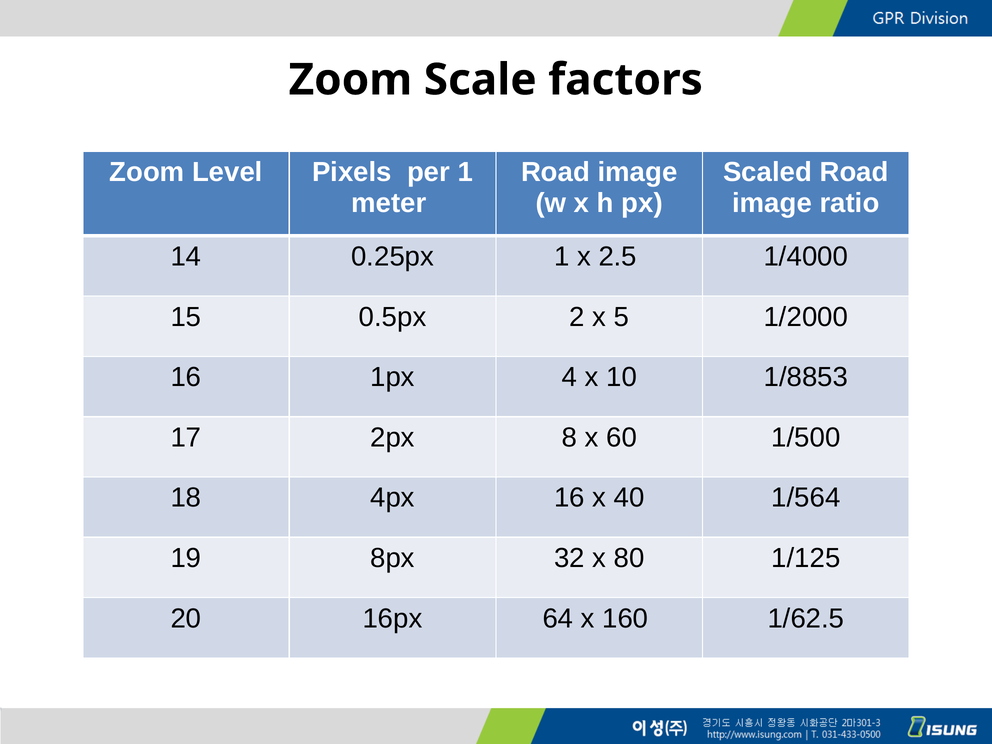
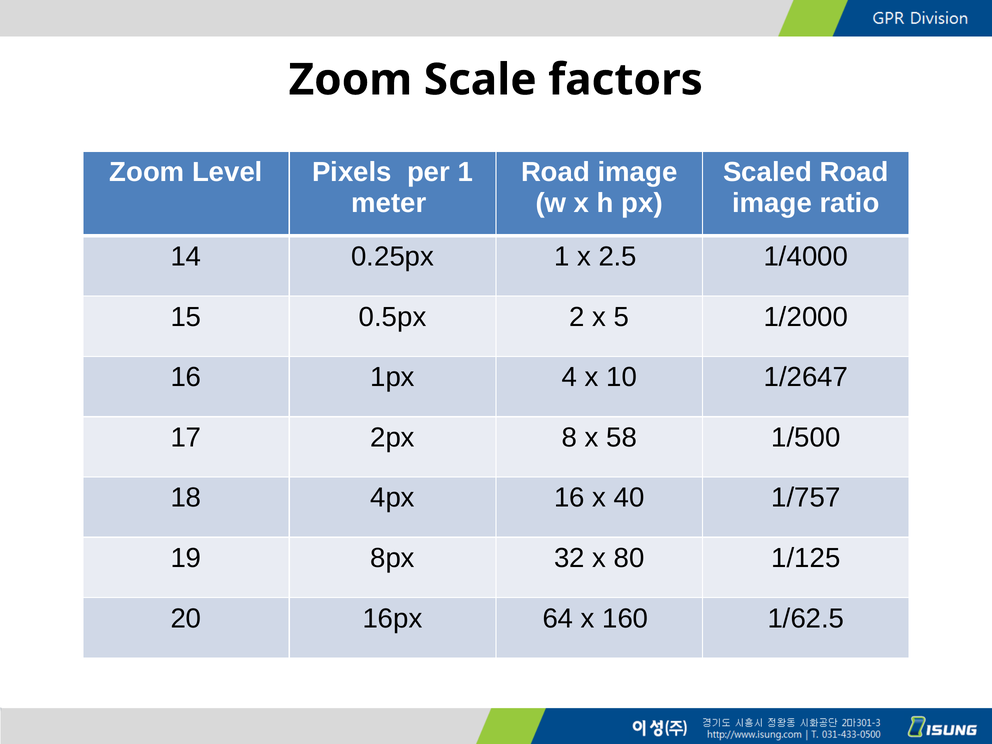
1/8853: 1/8853 -> 1/2647 (806, 377)
60: 60 -> 58 (622, 438)
1/564: 1/564 -> 1/757 (806, 498)
